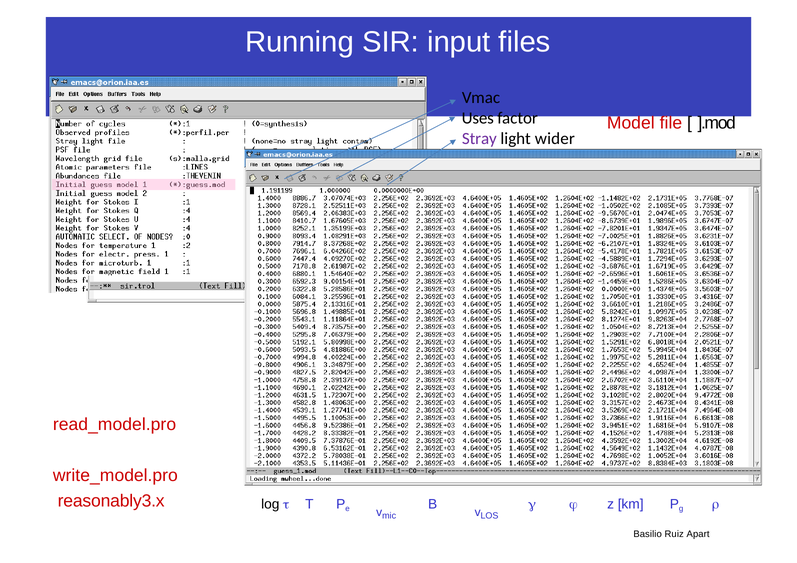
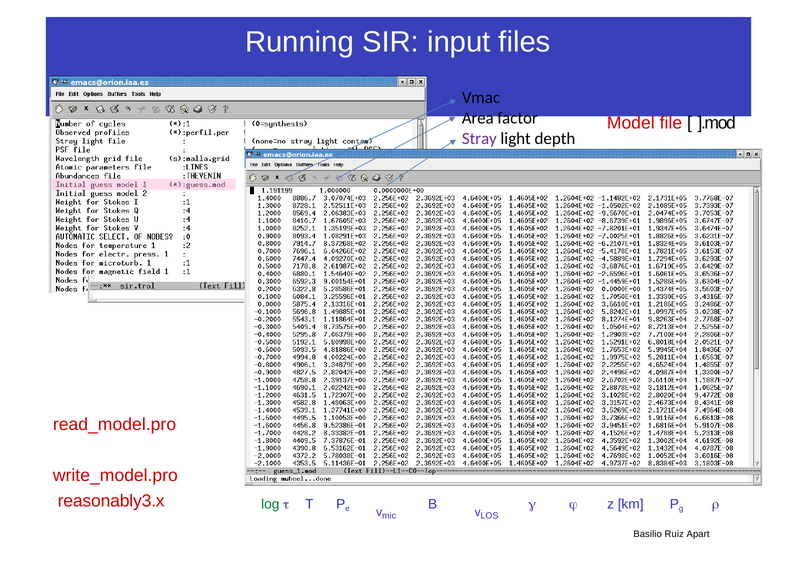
Uses: Uses -> Area (478, 118)
wider: wider -> depth (555, 138)
log colour: black -> green (270, 504)
